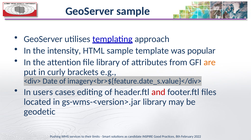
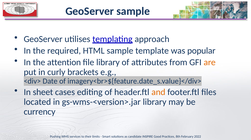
intensity: intensity -> required (64, 51)
users: users -> sheet (43, 92)
and colour: red -> orange (158, 92)
geodetic: geodetic -> currency (40, 112)
